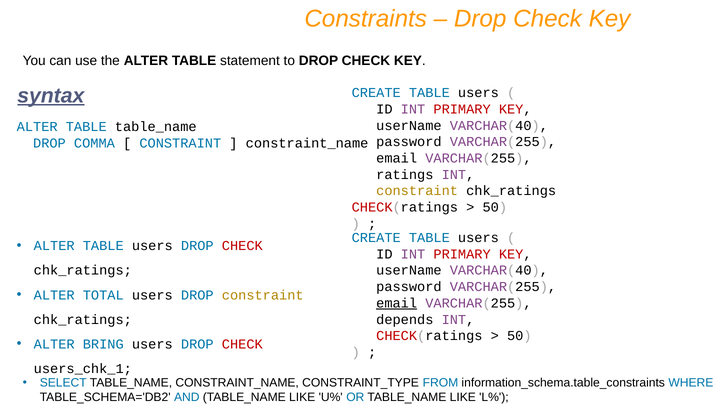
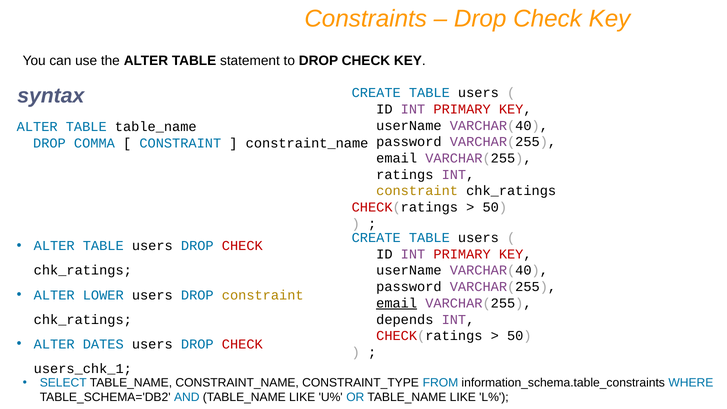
syntax underline: present -> none (51, 96)
TOTAL: TOTAL -> LOWER (103, 295)
BRING: BRING -> DATES (103, 344)
